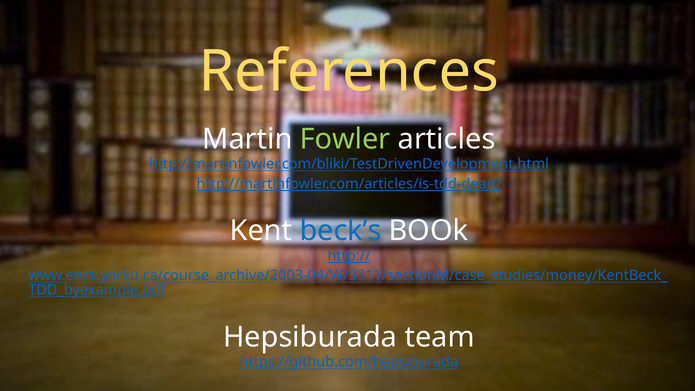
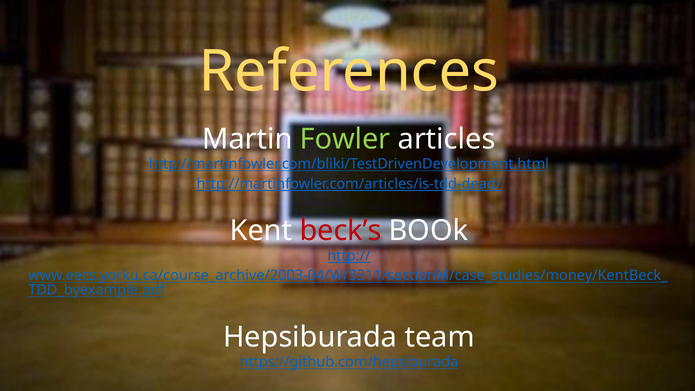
beck’s colour: blue -> red (341, 231)
